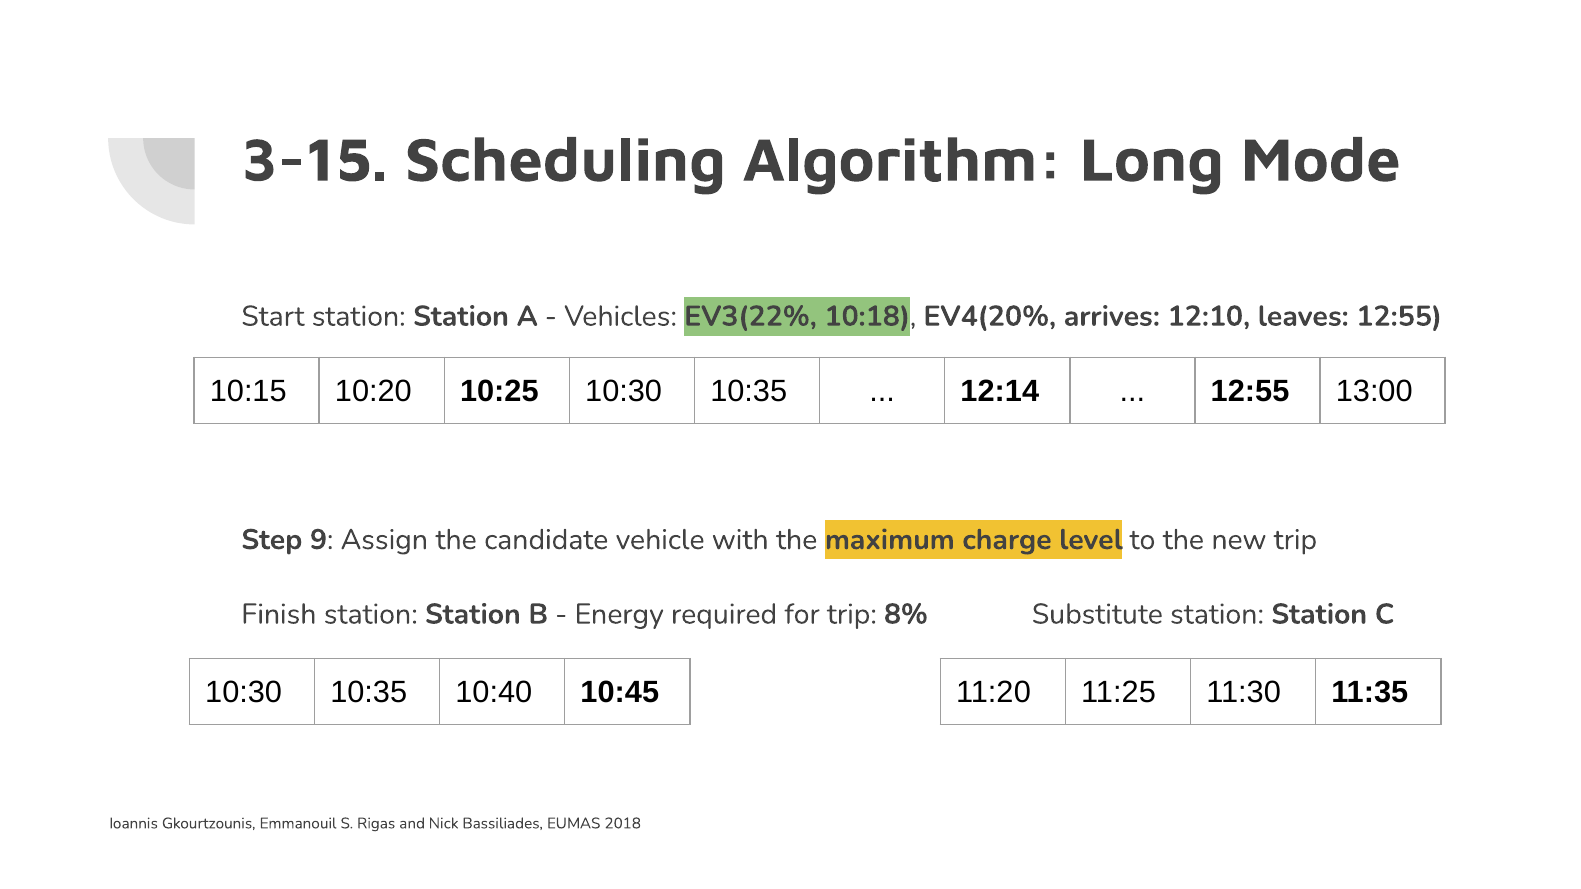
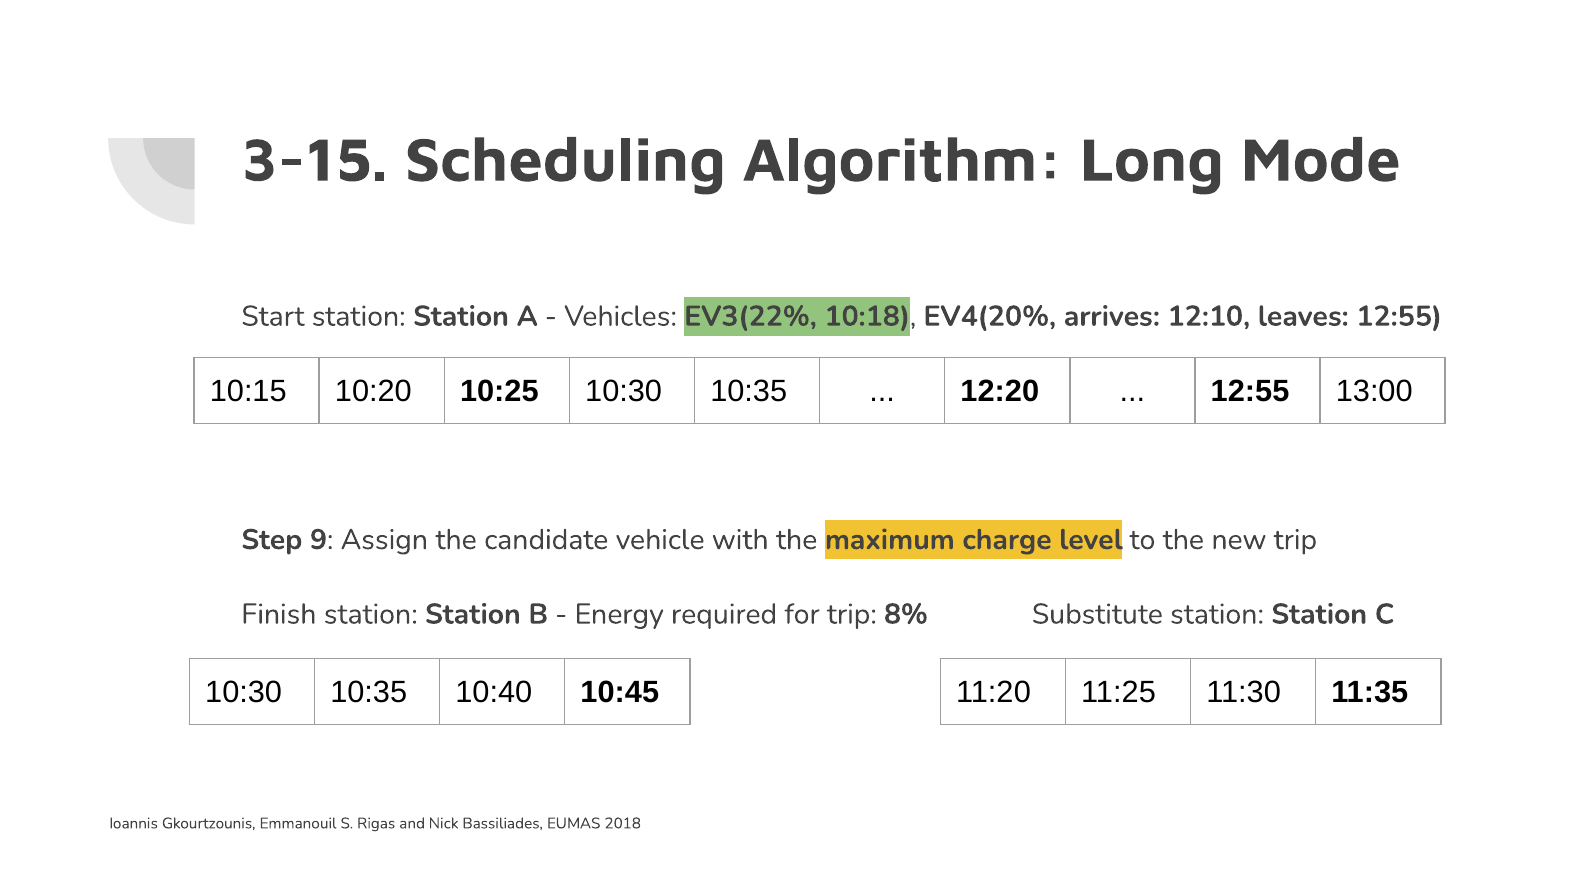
12:14: 12:14 -> 12:20 (1000, 391)
